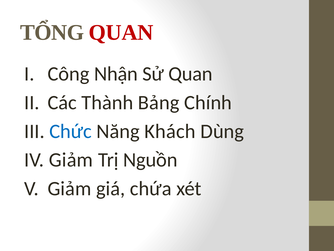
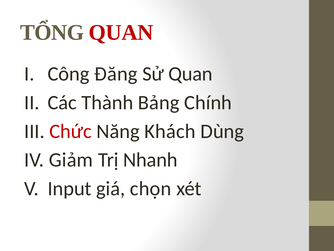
Nhận: Nhận -> Đăng (116, 74)
Chức colour: blue -> red (71, 131)
Nguồn: Nguồn -> Nhanh (150, 160)
Giảm: Giảm -> Input (70, 188)
chứa: chứa -> chọn (151, 188)
